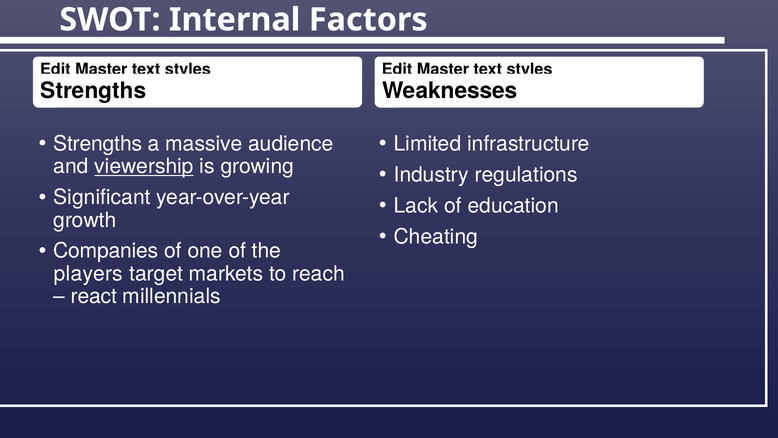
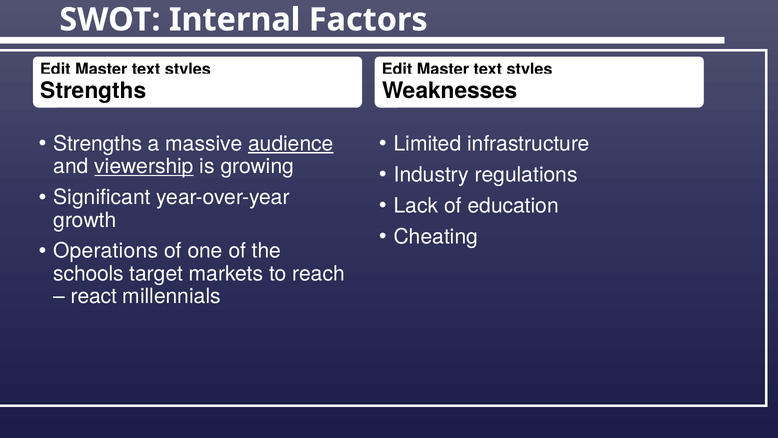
audience underline: none -> present (291, 144)
Companies: Companies -> Operations (106, 251)
players: players -> schools (89, 274)
